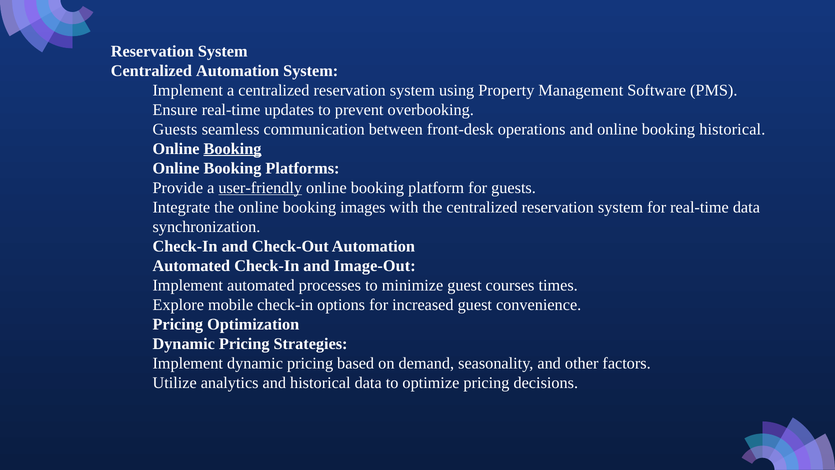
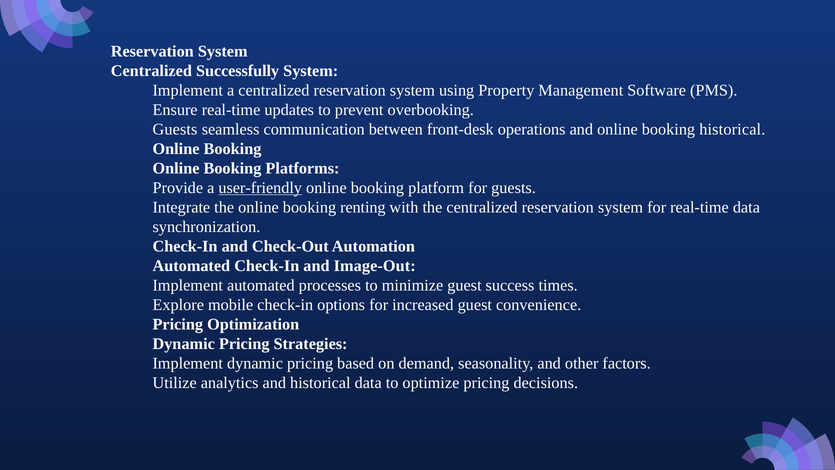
Centralized Automation: Automation -> Successfully (238, 71)
Booking underline: present -> none (232, 149)
images: images -> renting (363, 207)
courses: courses -> success (510, 285)
